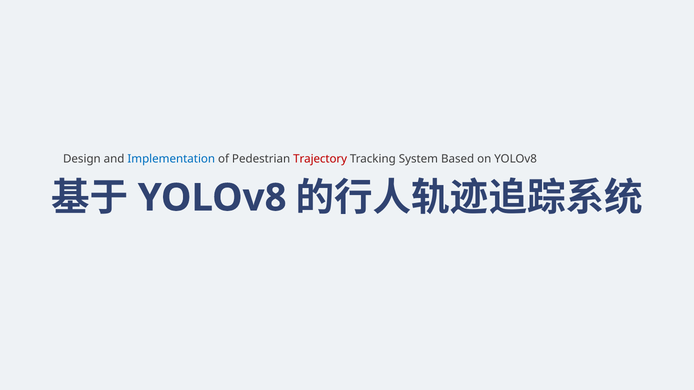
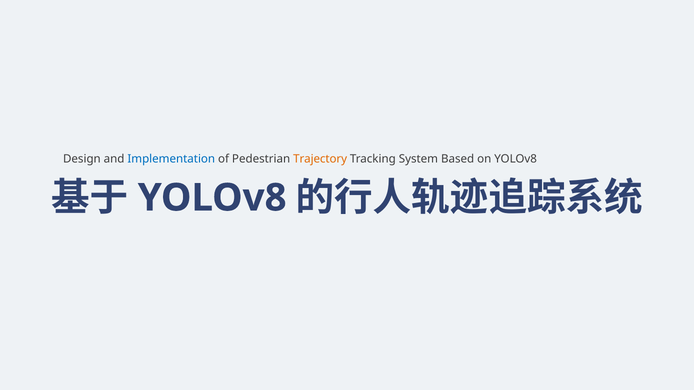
Trajectory colour: red -> orange (320, 159)
